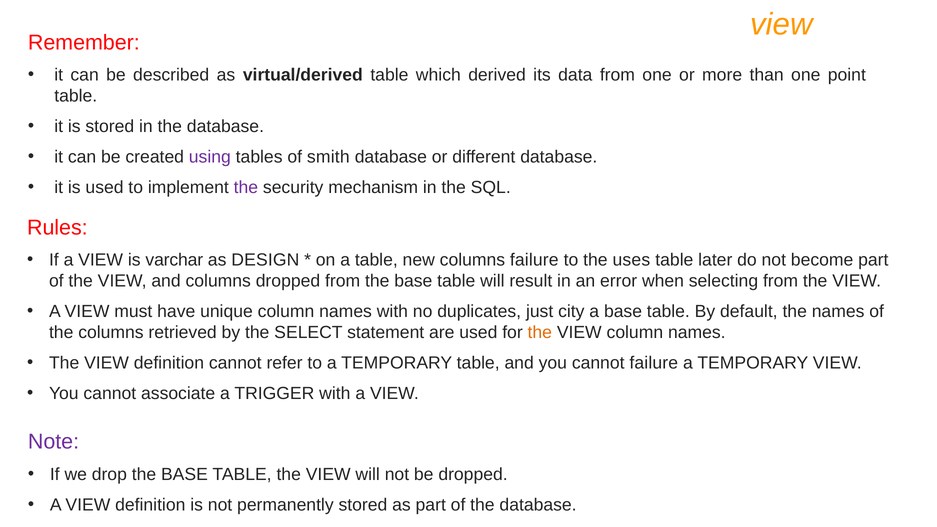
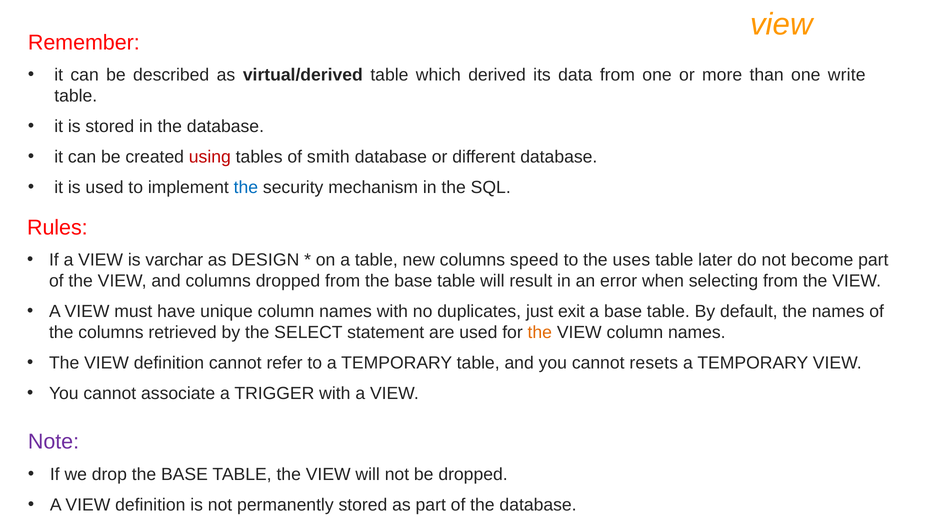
point: point -> write (847, 75)
using colour: purple -> red (210, 157)
the colour: purple -> blue (246, 188)
columns failure: failure -> speed (534, 260)
city: city -> exit (571, 312)
cannot failure: failure -> resets (654, 363)
